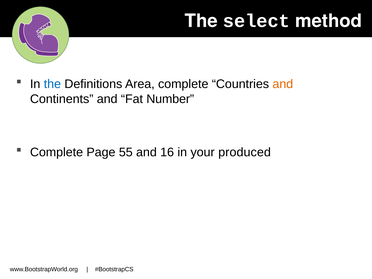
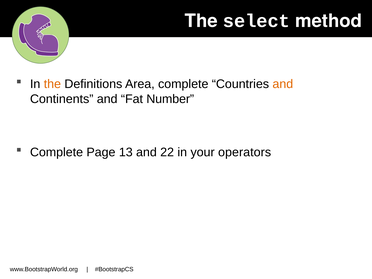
the colour: blue -> orange (52, 84)
55: 55 -> 13 (126, 152)
16: 16 -> 22 (167, 152)
produced: produced -> operators (245, 152)
